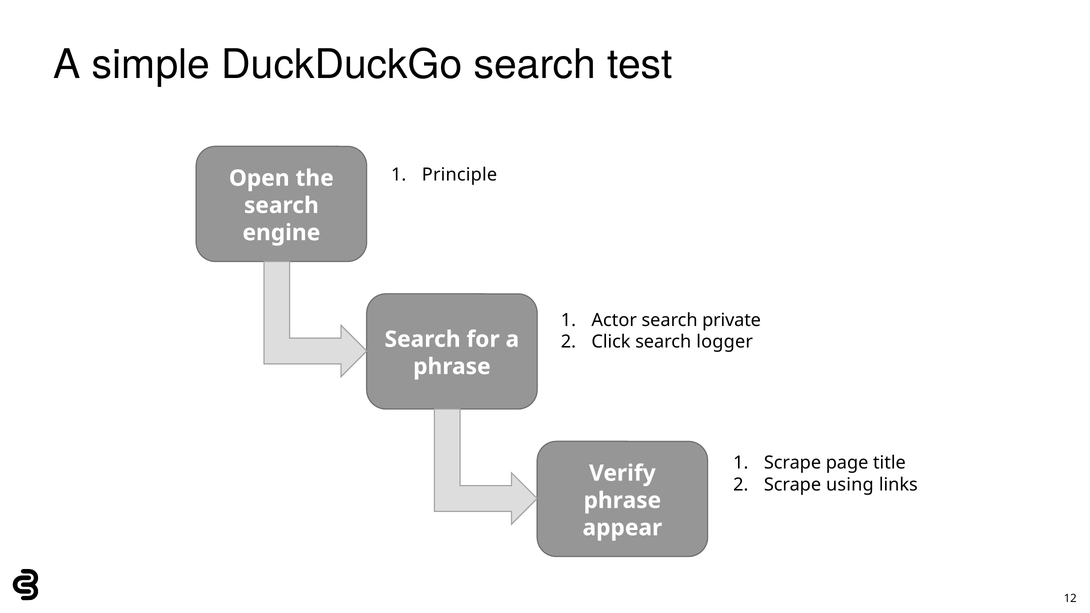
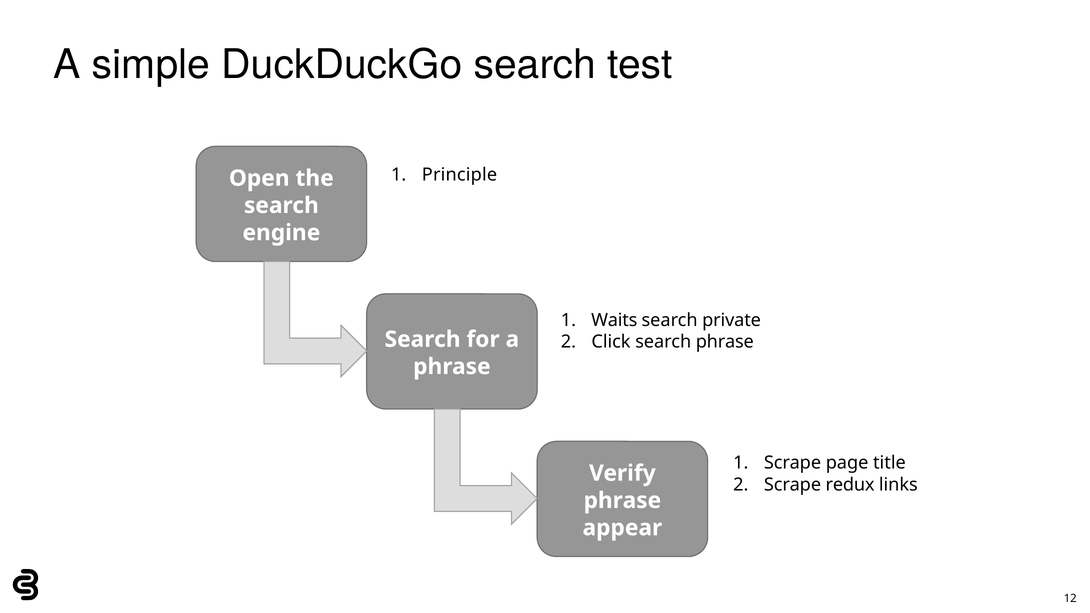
Actor: Actor -> Waits (614, 320)
search logger: logger -> phrase (725, 342)
using: using -> redux (850, 485)
